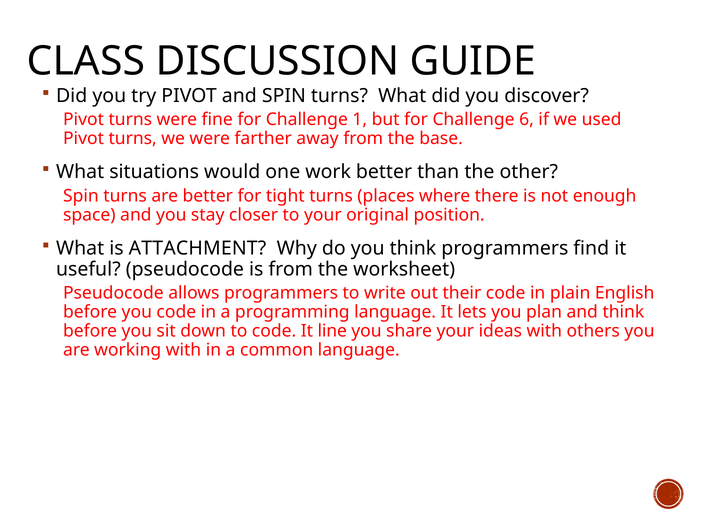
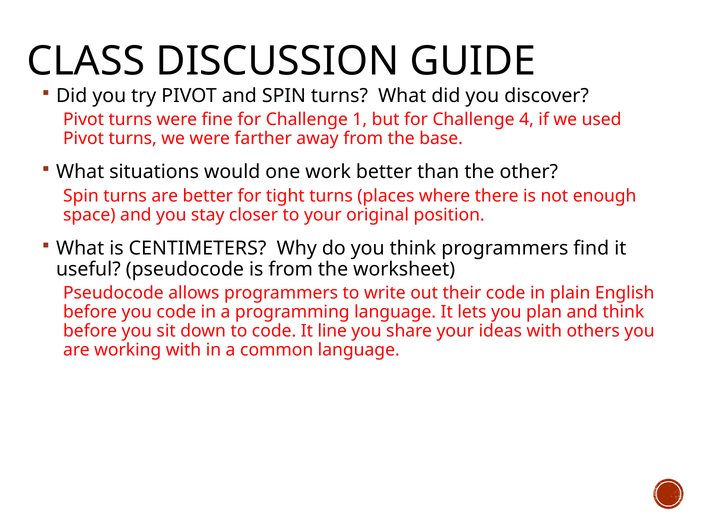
6: 6 -> 4 (526, 120)
ATTACHMENT: ATTACHMENT -> CENTIMETERS (198, 249)
